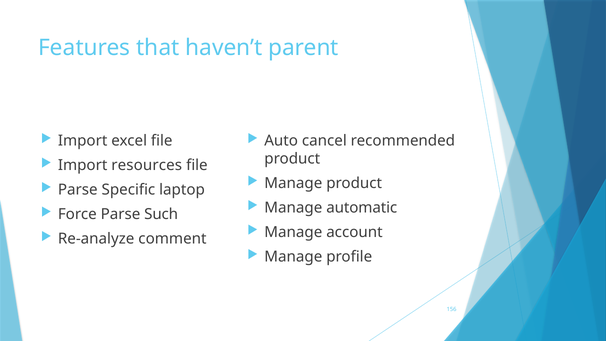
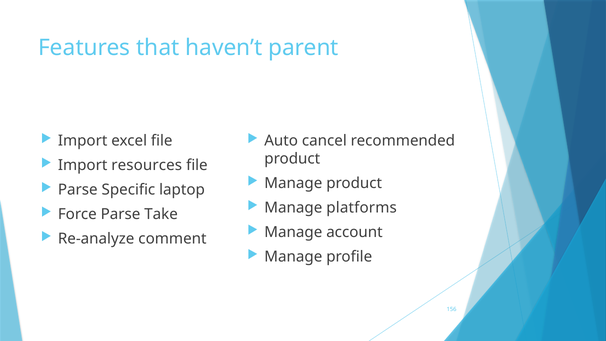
automatic: automatic -> platforms (362, 208)
Such: Such -> Take (161, 214)
